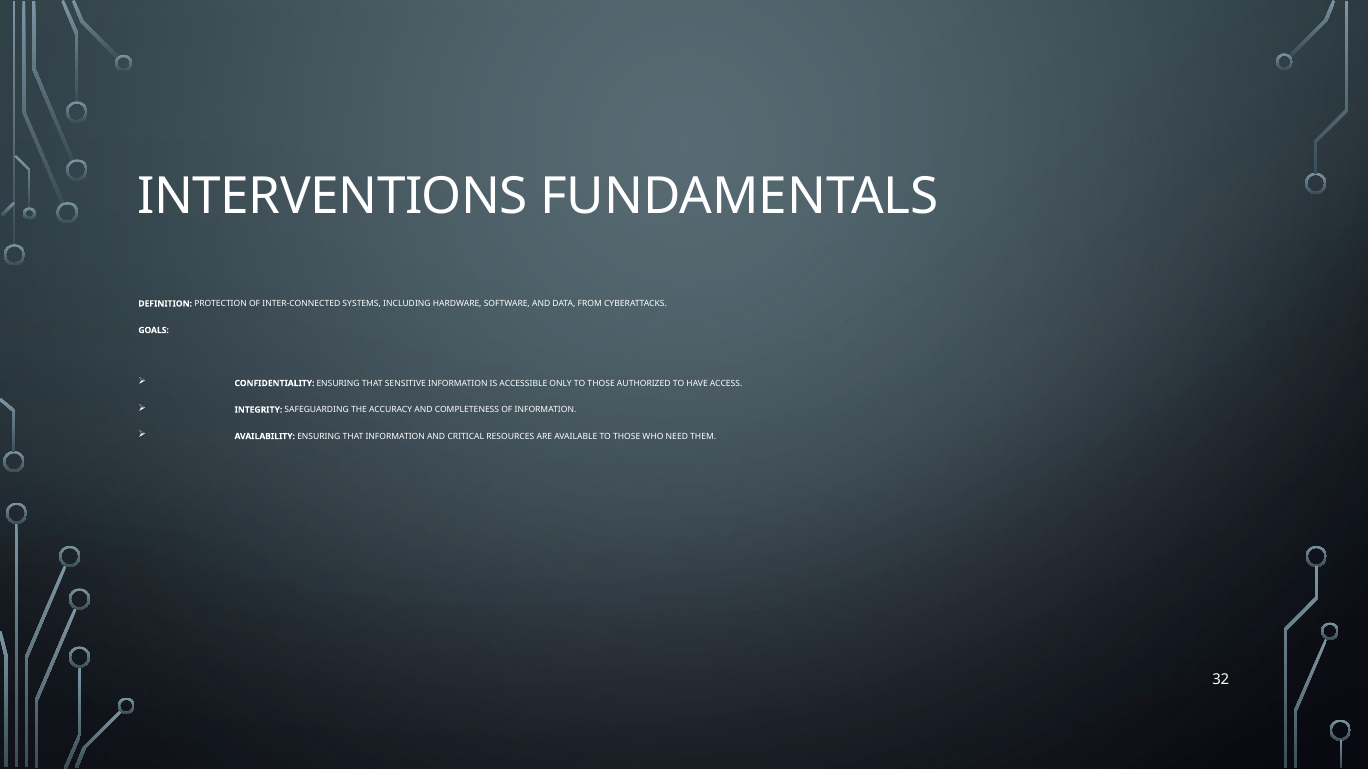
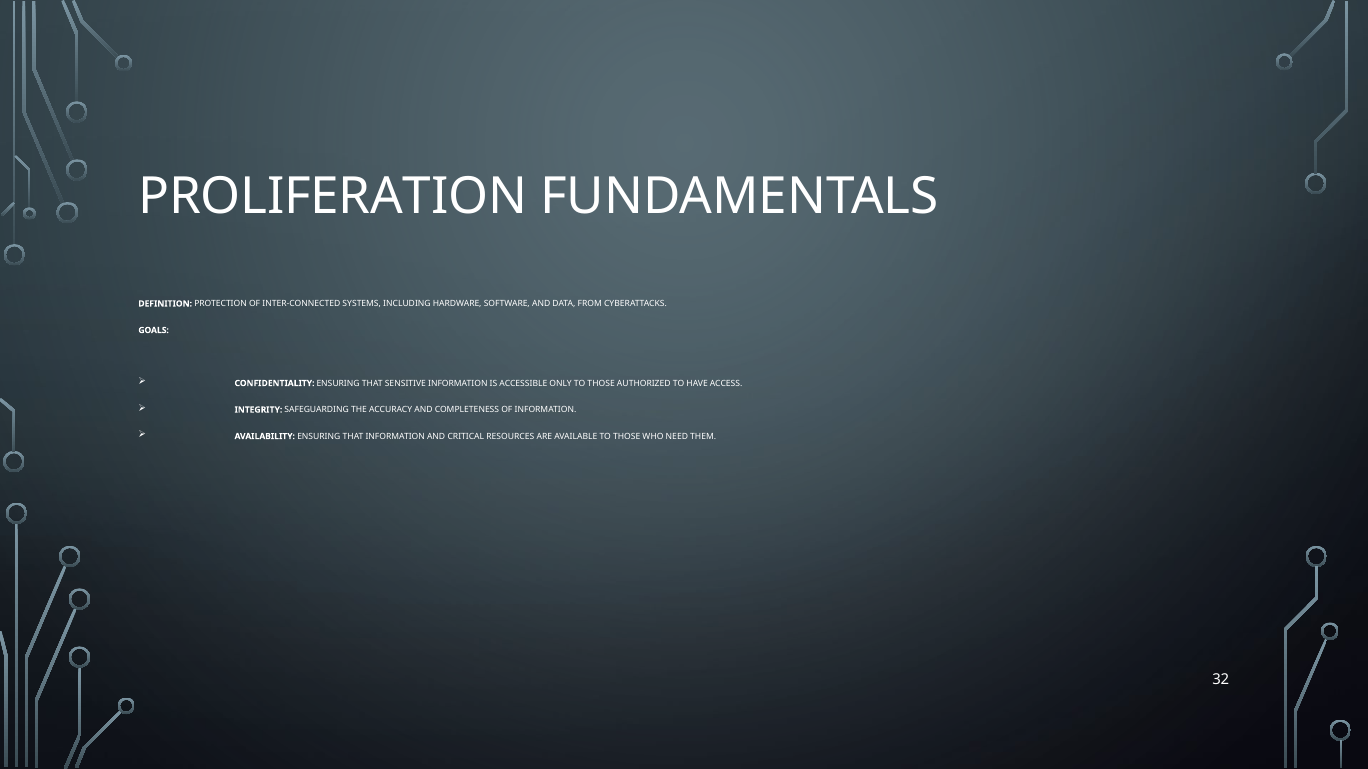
INTERVENTIONS: INTERVENTIONS -> PROLIFERATION (333, 197)
